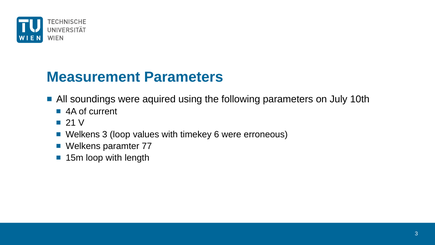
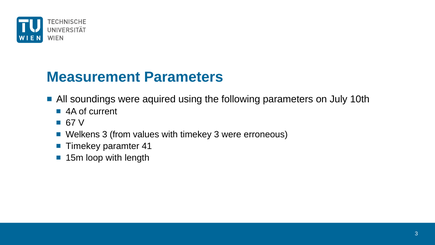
21: 21 -> 67 (71, 123)
3 loop: loop -> from (120, 134)
timekey 6: 6 -> 3 (217, 134)
Welkens: Welkens -> Timekey (83, 146)
77: 77 -> 41 (147, 146)
